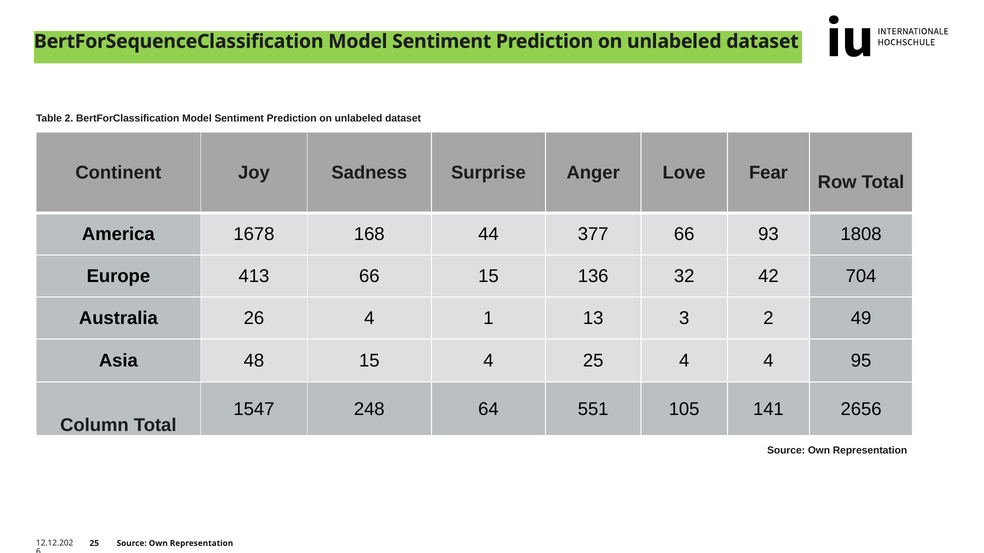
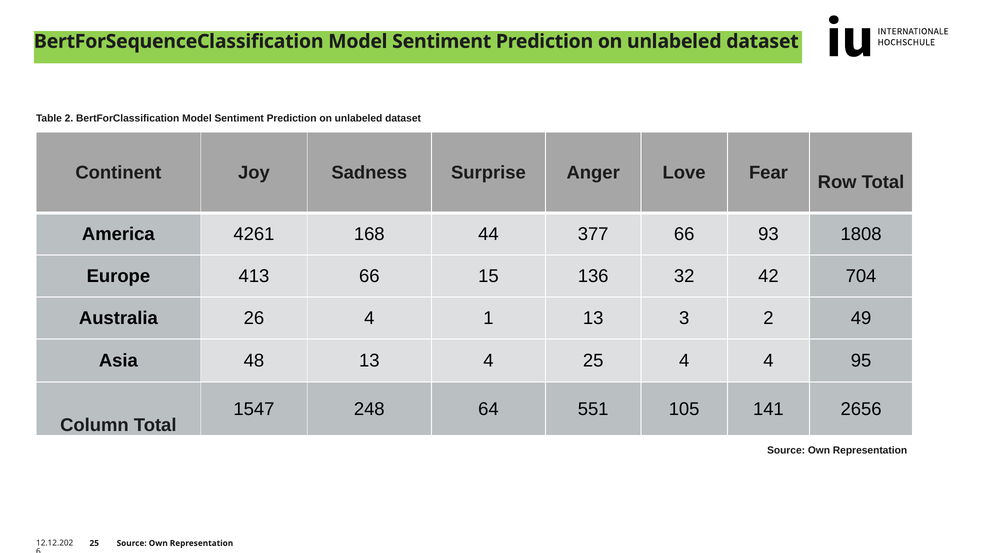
1678: 1678 -> 4261 (254, 235)
48 15: 15 -> 13 (369, 361)
